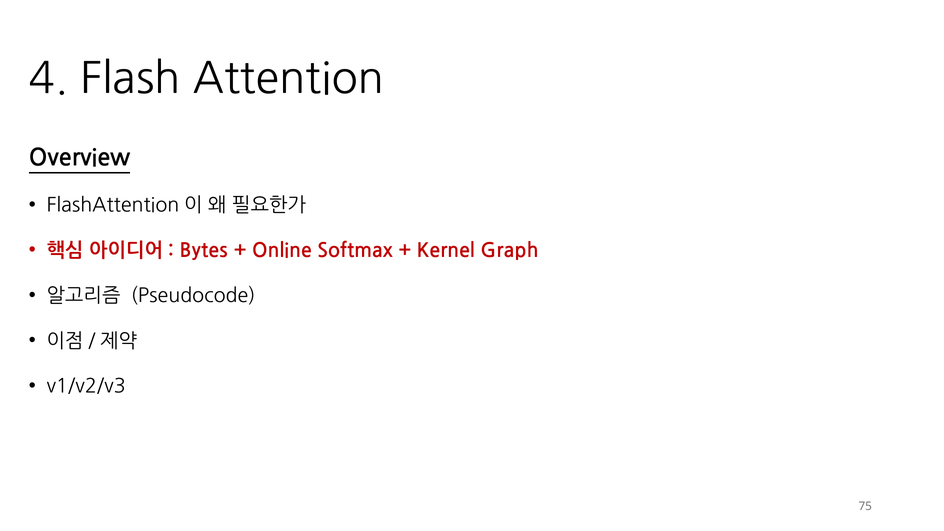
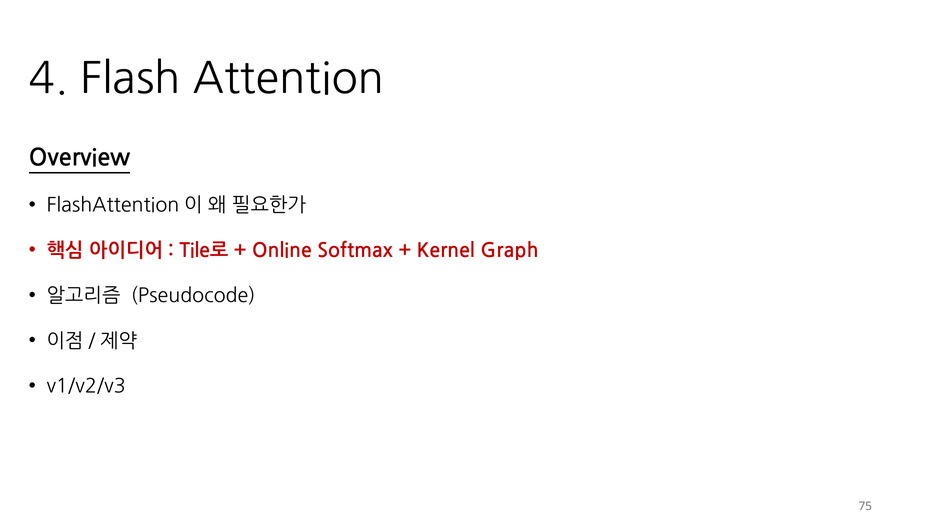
Bytes: Bytes -> Tile로 (204, 251)
